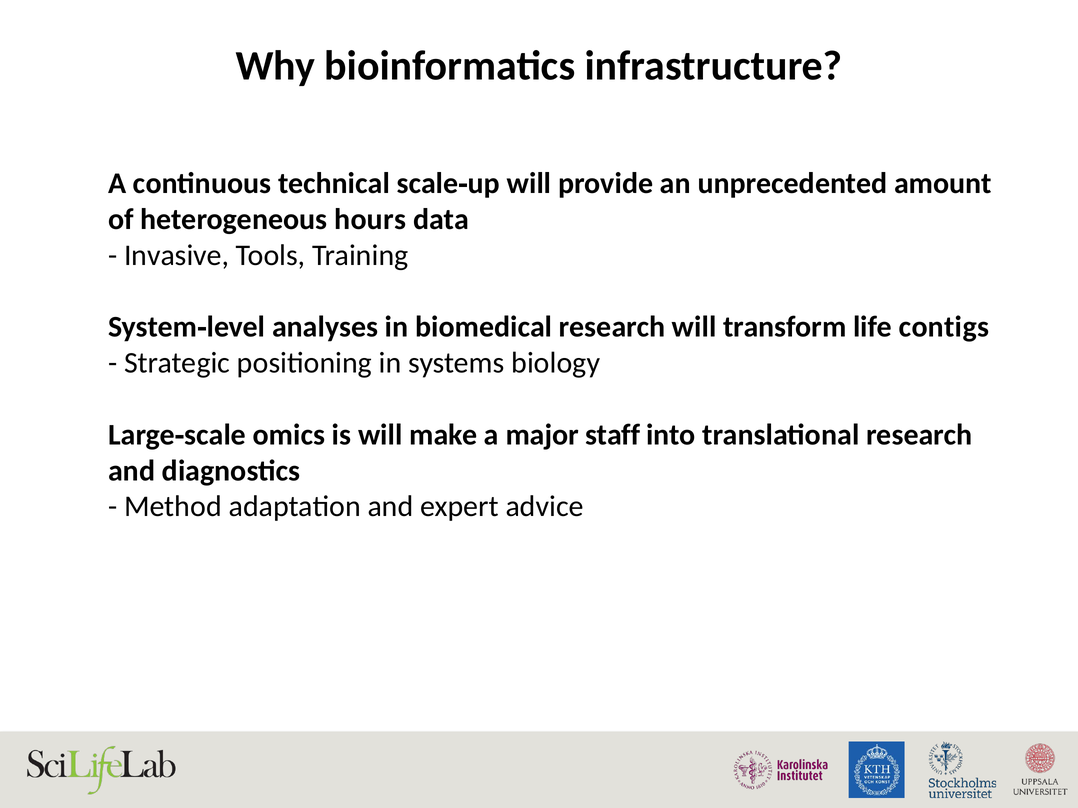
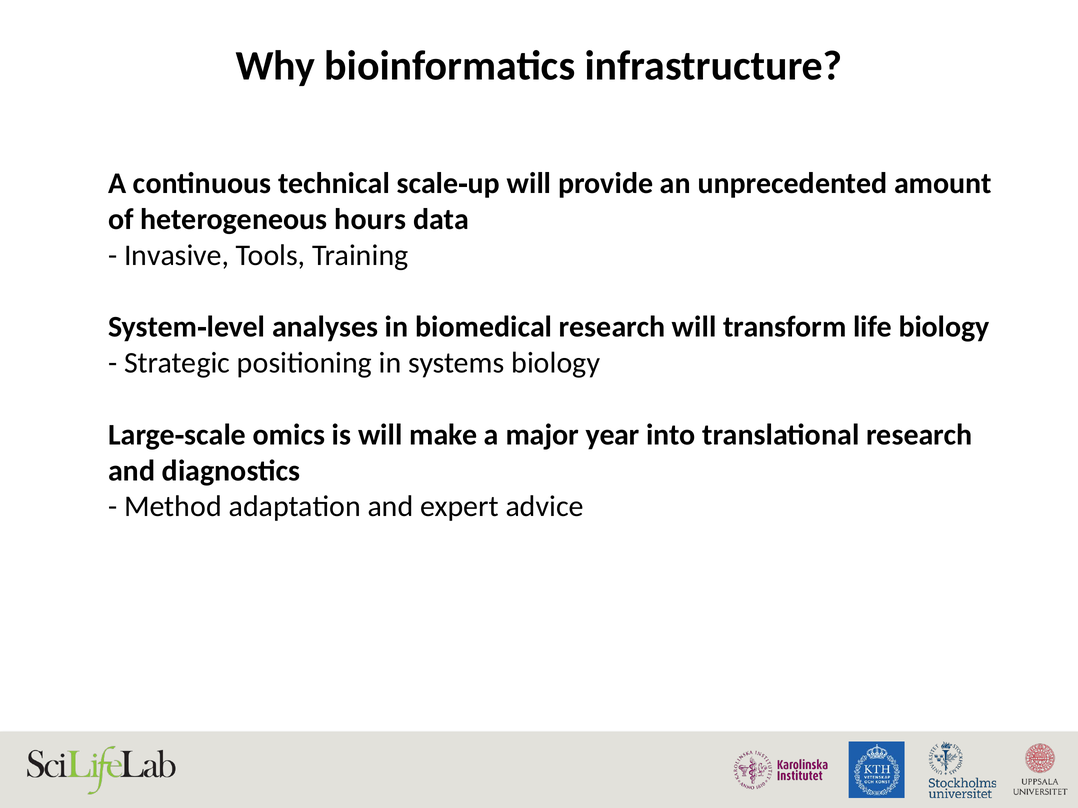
life contigs: contigs -> biology (944, 327)
staff: staff -> year (613, 435)
